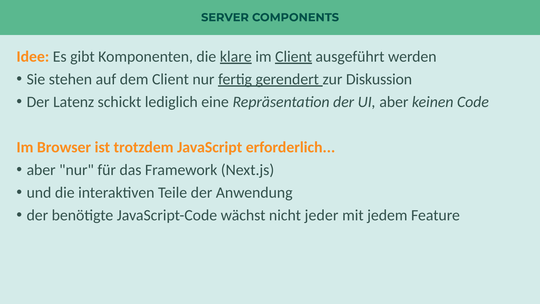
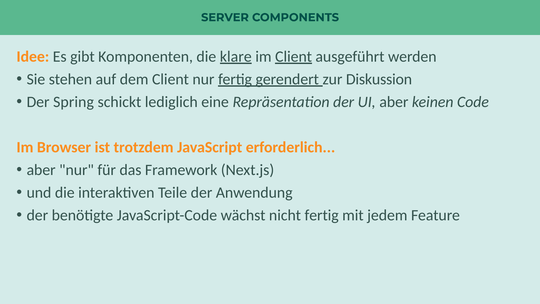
Latenz: Latenz -> Spring (74, 102)
nicht jeder: jeder -> fertig (322, 215)
